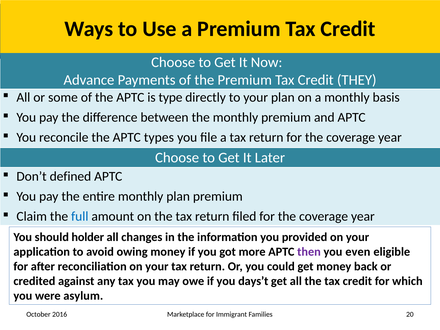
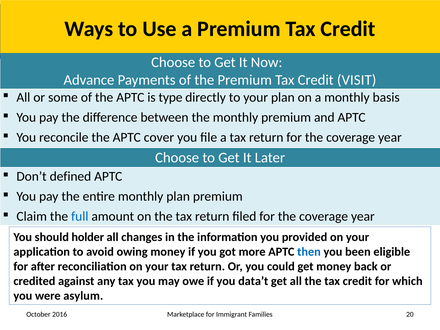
THEY: THEY -> VISIT (357, 80)
types: types -> cover (159, 137)
then colour: purple -> blue (309, 252)
even: even -> been (358, 252)
days’t: days’t -> data’t (253, 281)
